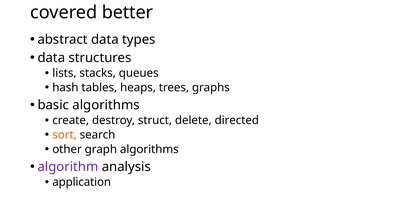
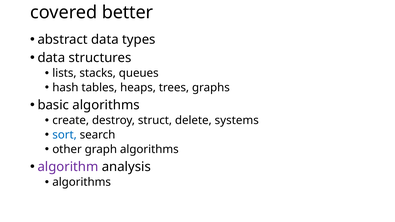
directed: directed -> systems (237, 121)
sort colour: orange -> blue (65, 135)
application: application -> algorithms (82, 182)
